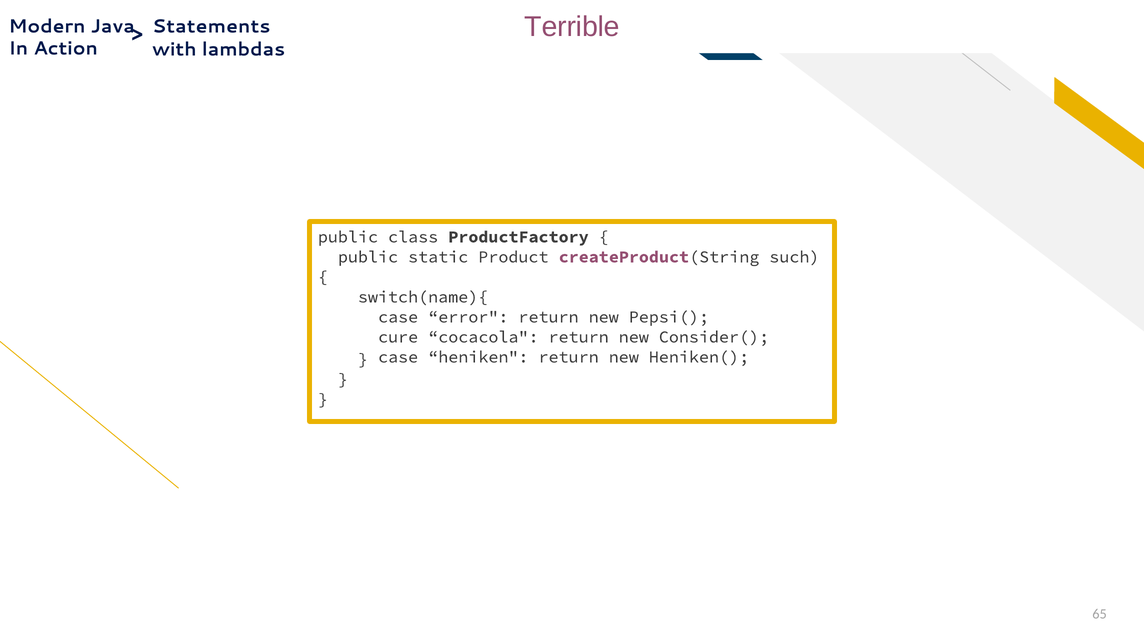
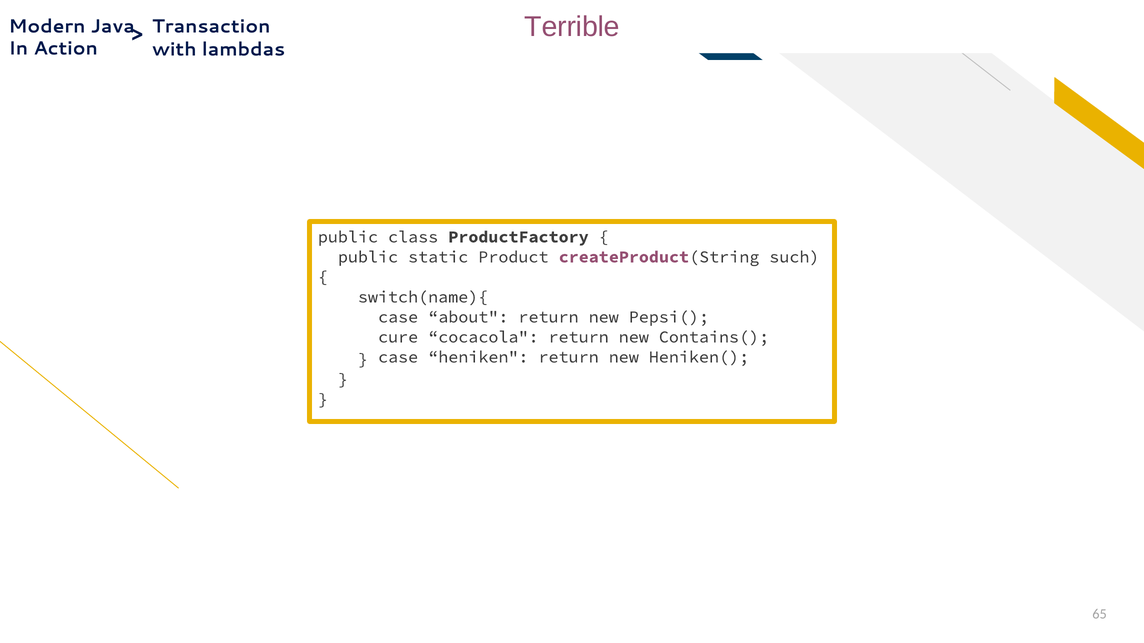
Statements: Statements -> Transaction (211, 26)
error: error -> about (468, 317)
Consider(: Consider( -> Contains( (714, 337)
